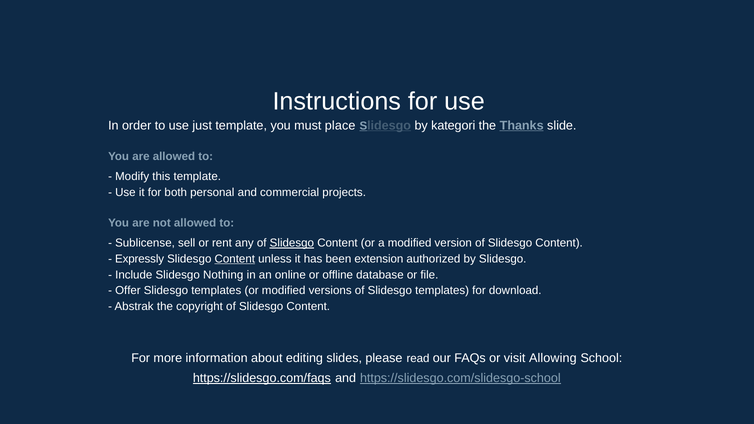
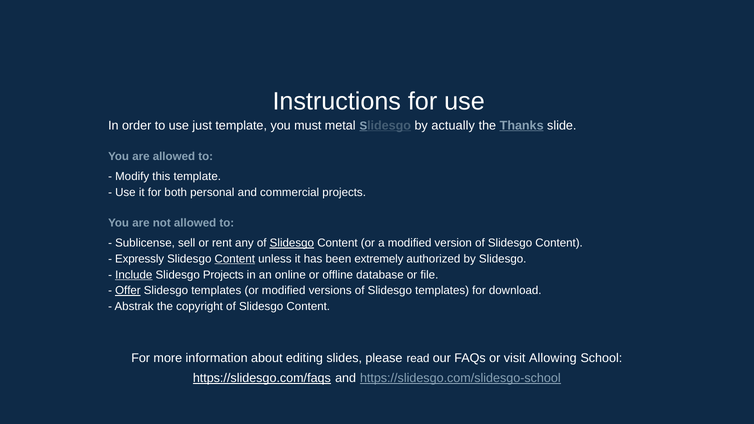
place: place -> metal (340, 125)
kategori: kategori -> actually (453, 125)
extension: extension -> extremely (379, 259)
Include underline: none -> present (134, 275)
Slidesgo Nothing: Nothing -> Projects (223, 275)
Offer underline: none -> present (128, 291)
